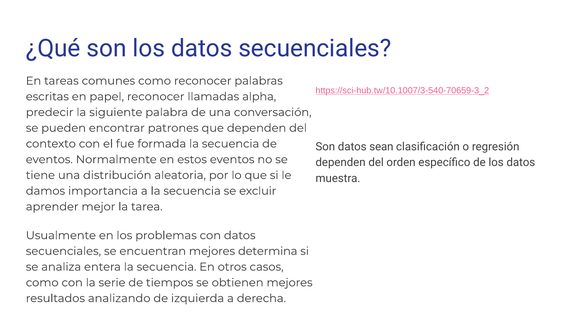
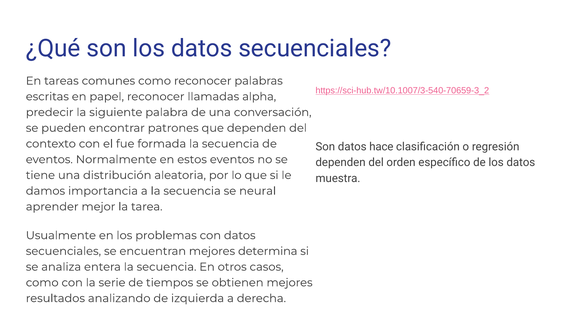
sean: sean -> hace (381, 147)
excluir: excluir -> neural (258, 191)
